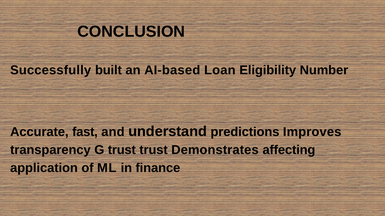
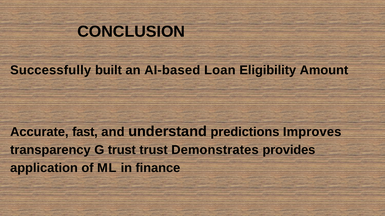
Number: Number -> Amount (324, 70)
affecting: affecting -> provides (289, 150)
